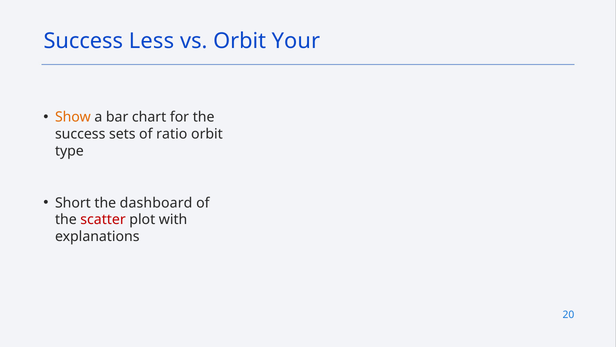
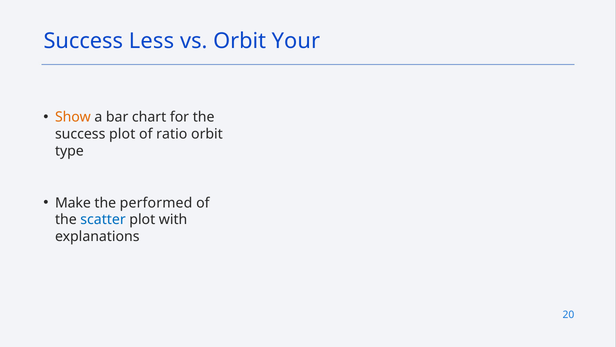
success sets: sets -> plot (122, 134)
Short: Short -> Make (73, 203)
dashboard: dashboard -> performed (156, 203)
scatter colour: red -> blue (103, 219)
